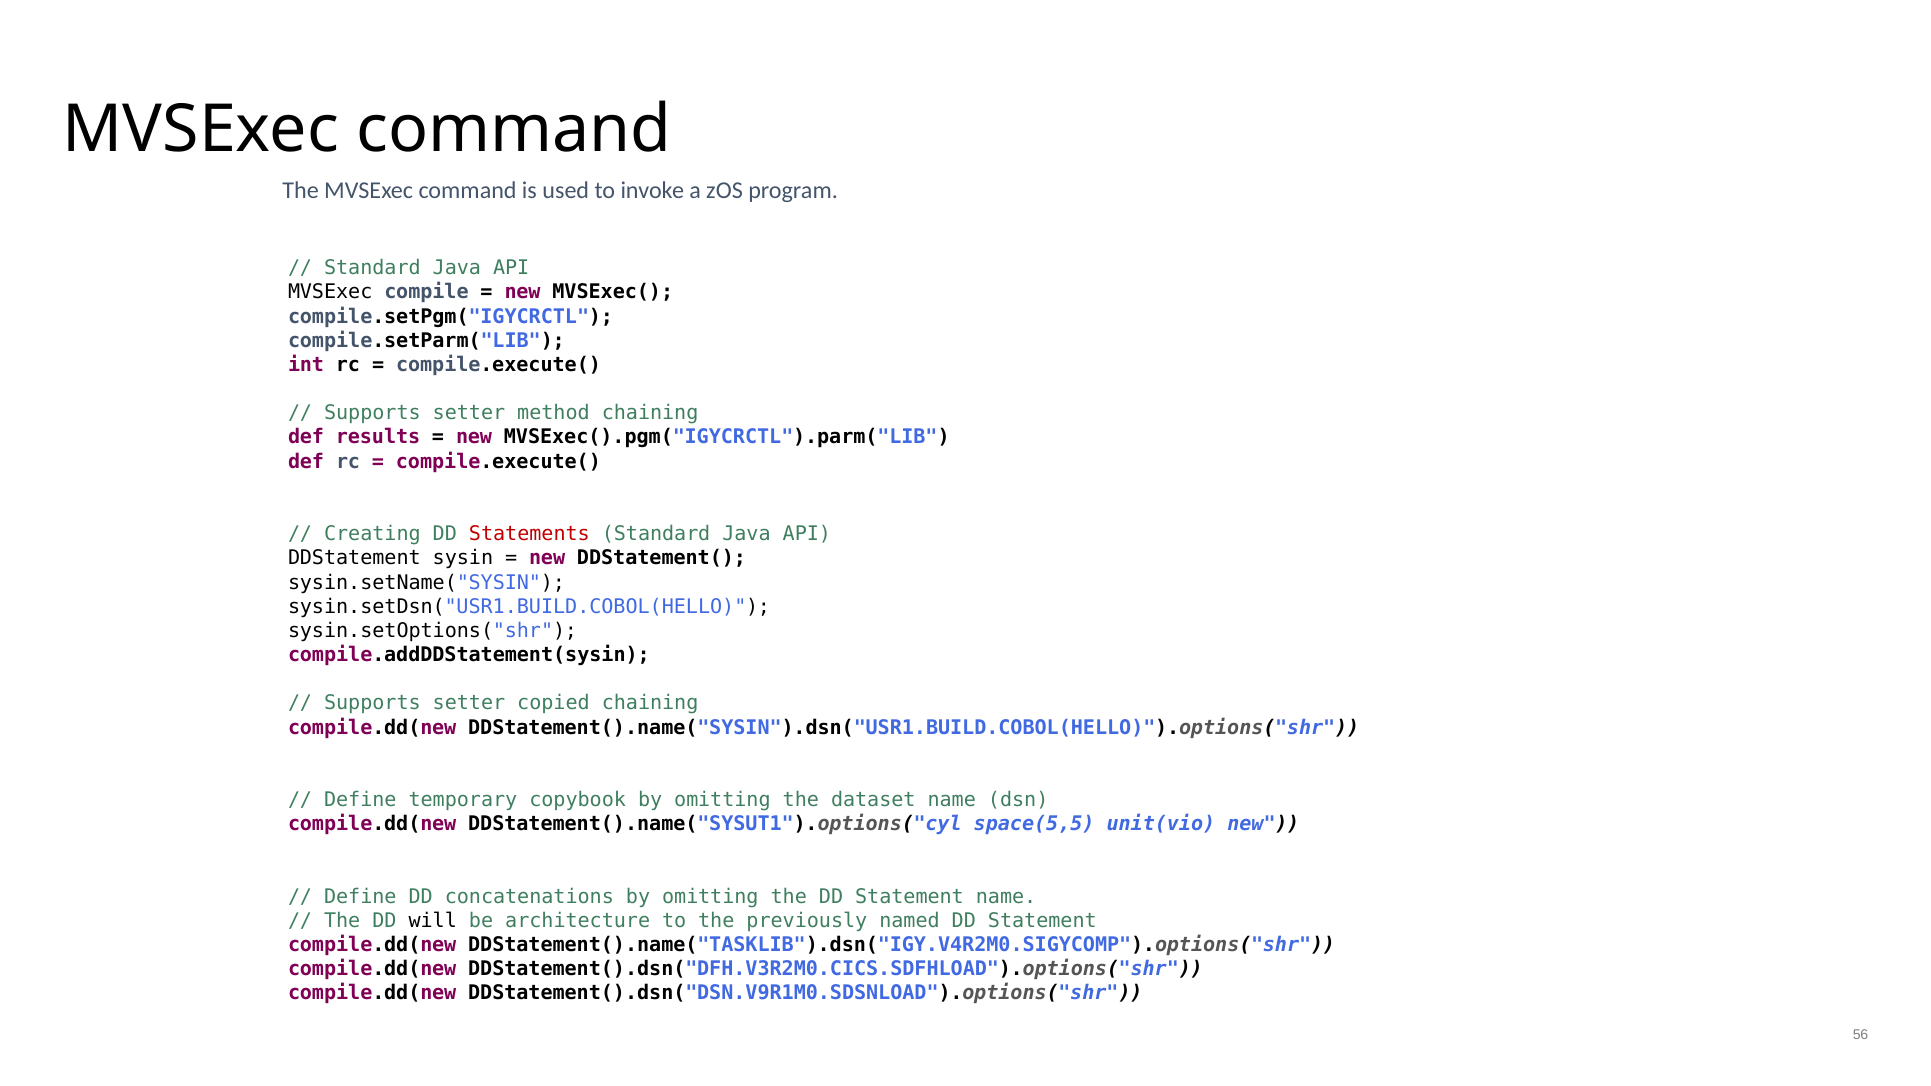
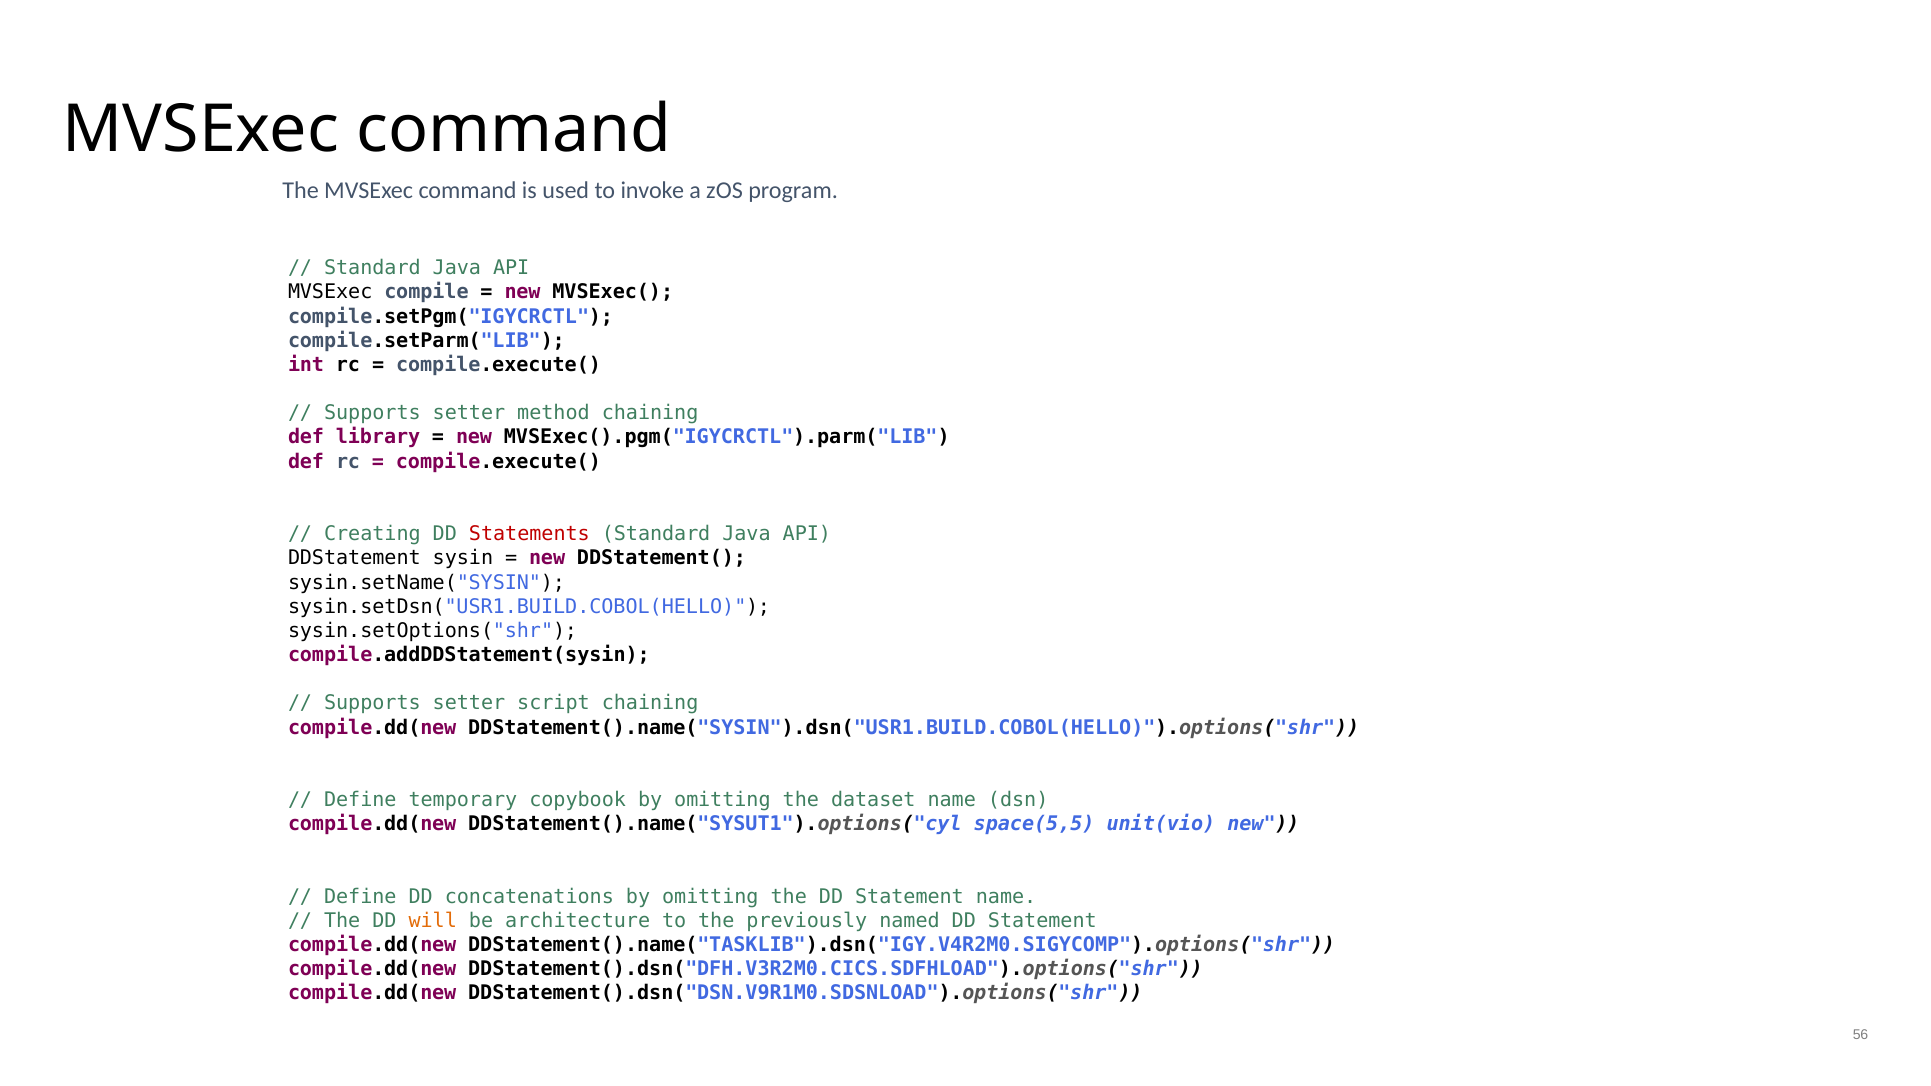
results: results -> library (378, 437)
copied: copied -> script (554, 703)
will colour: black -> orange (433, 921)
